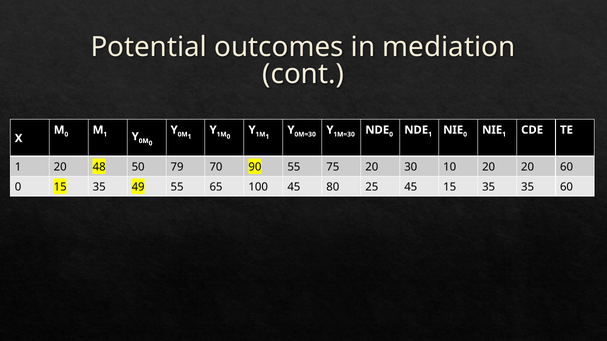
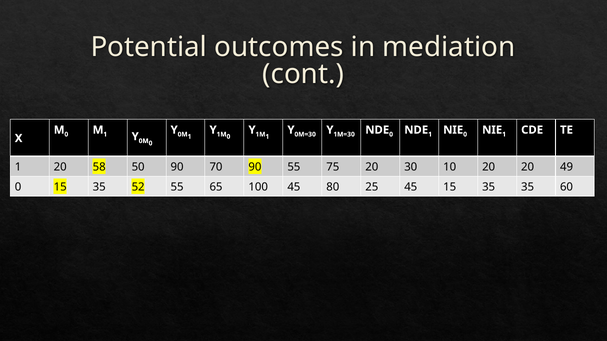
48: 48 -> 58 (99, 167)
50 79: 79 -> 90 (177, 167)
20 60: 60 -> 49 (567, 167)
49: 49 -> 52 (138, 187)
